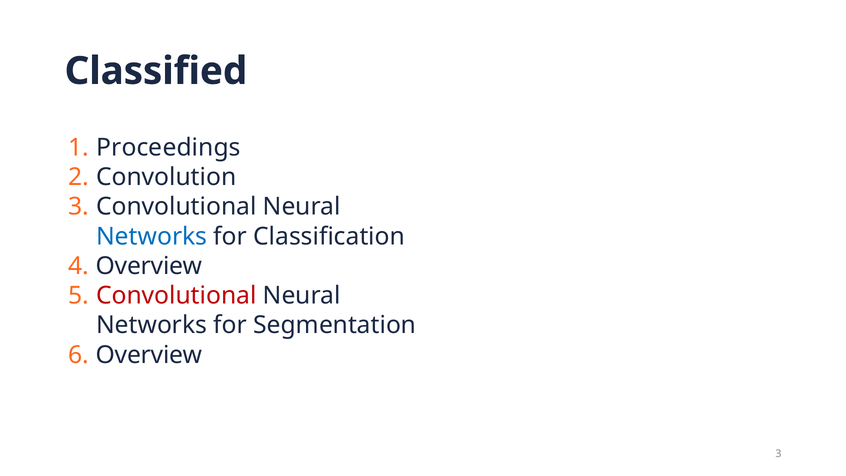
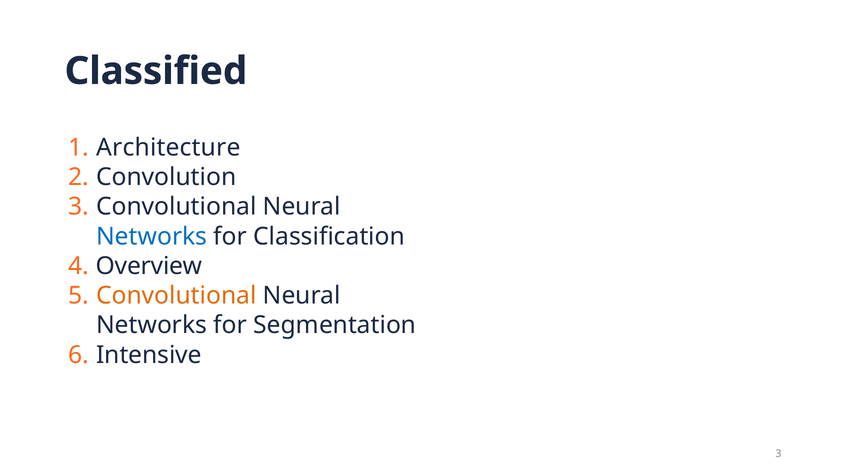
Proceedings: Proceedings -> Architecture (168, 148)
Convolutional colour: red -> orange (176, 296)
Overview: Overview -> Intensive (149, 355)
